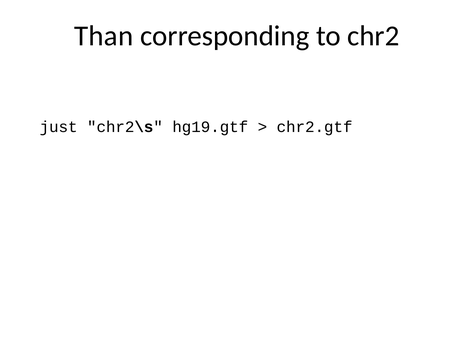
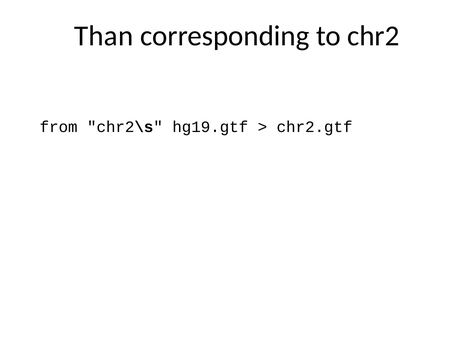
just: just -> from (59, 127)
